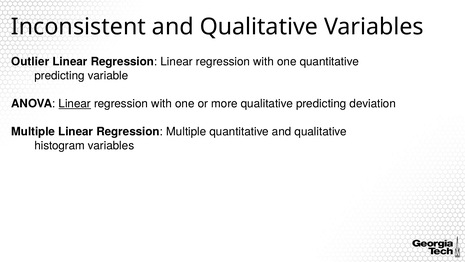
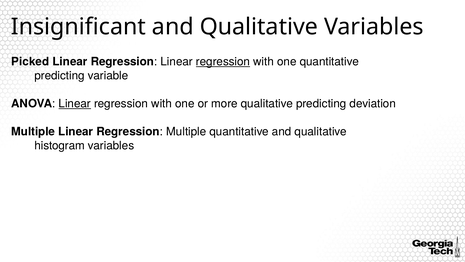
Inconsistent: Inconsistent -> Insignificant (78, 27)
Outlier: Outlier -> Picked (30, 62)
regression underline: none -> present (223, 62)
